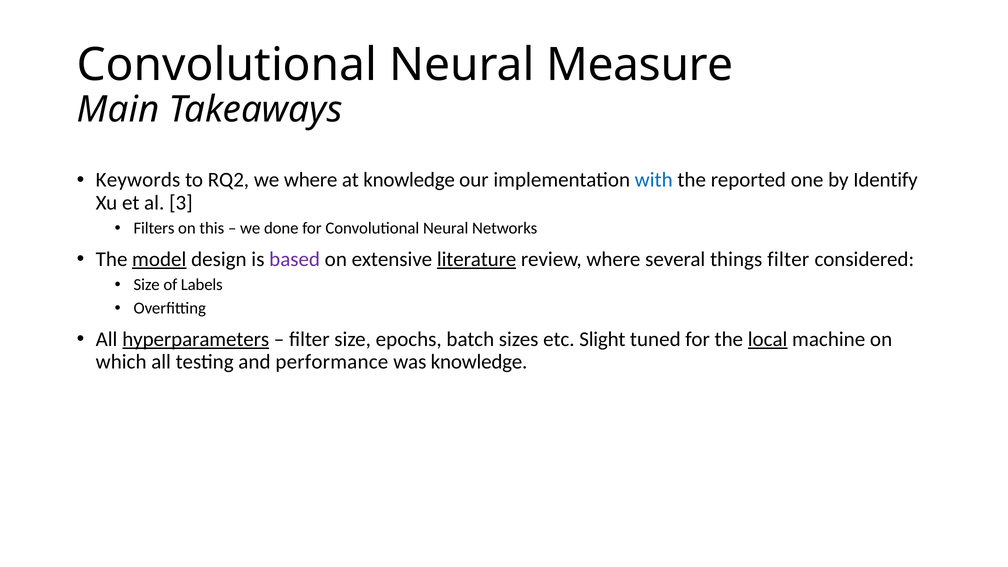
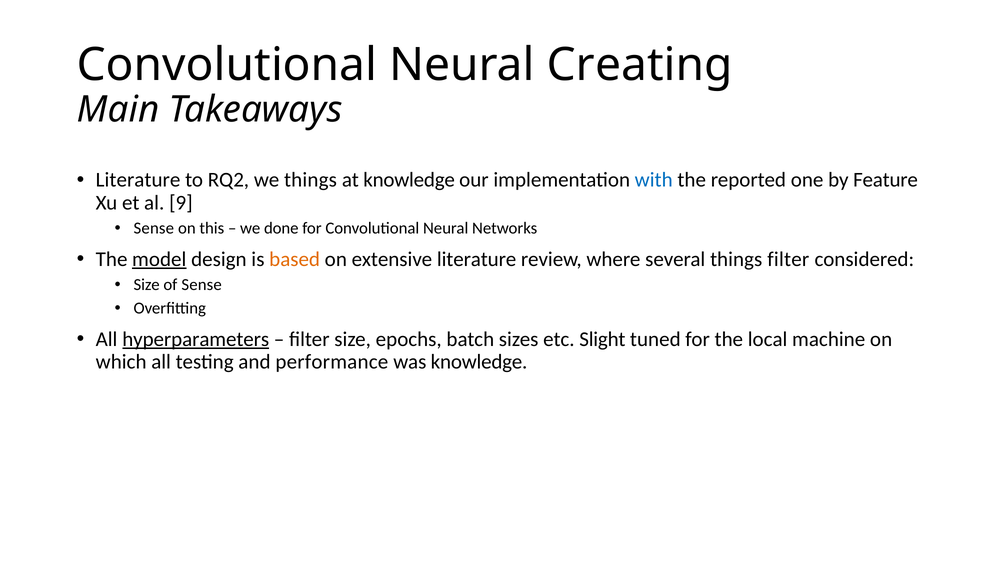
Measure: Measure -> Creating (640, 65)
Keywords: Keywords -> Literature (138, 180)
we where: where -> things (310, 180)
Identify: Identify -> Feature (886, 180)
3: 3 -> 9 (181, 203)
Filters: Filters -> Sense (154, 228)
based colour: purple -> orange (295, 259)
literature underline: present -> none (477, 259)
of Labels: Labels -> Sense (202, 285)
local underline: present -> none (768, 339)
